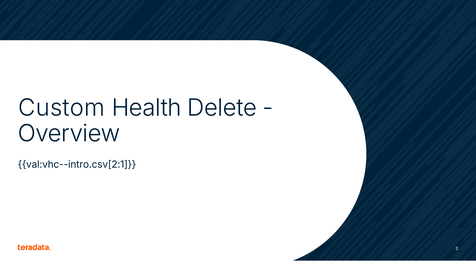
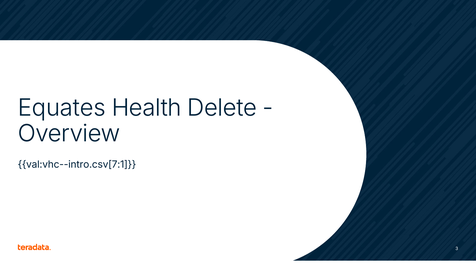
Custom: Custom -> Equates (62, 108)
val:vhc--intro.csv[2:1: val:vhc--intro.csv[2:1 -> val:vhc--intro.csv[7:1 (77, 164)
